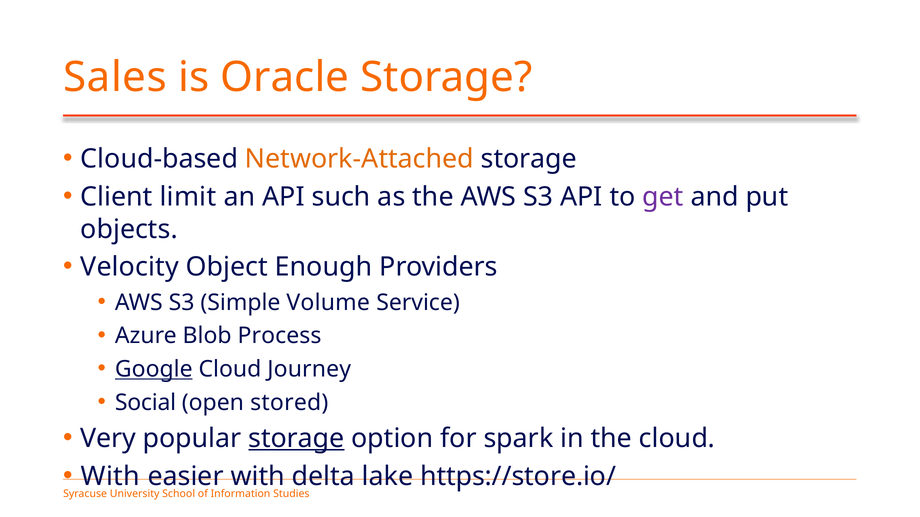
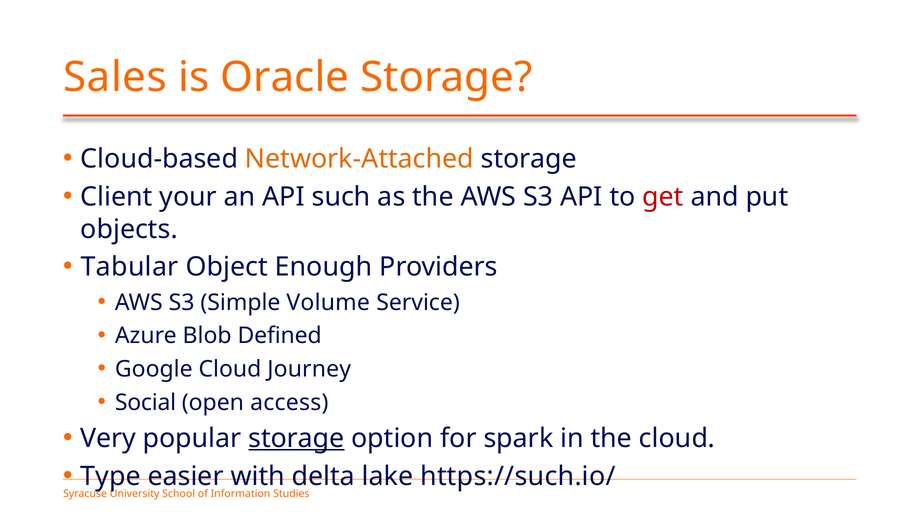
limit: limit -> your (188, 197)
get colour: purple -> red (663, 197)
Velocity: Velocity -> Tabular (130, 267)
Process: Process -> Defined (280, 336)
Google underline: present -> none (154, 369)
stored: stored -> access (289, 403)
With: With -> Type (111, 477)
https://store.io/: https://store.io/ -> https://such.io/ (518, 477)
